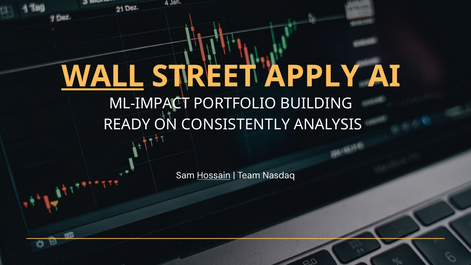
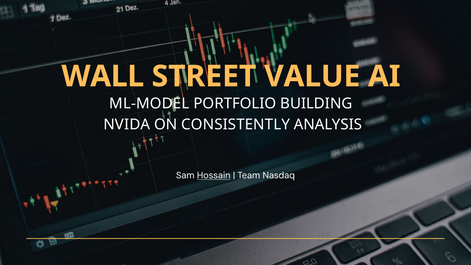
WALL underline: present -> none (103, 76)
APPLY: APPLY -> VALUE (312, 76)
ML-IMPACT: ML-IMPACT -> ML-MODEL (149, 103)
READY: READY -> NVIDA (127, 124)
